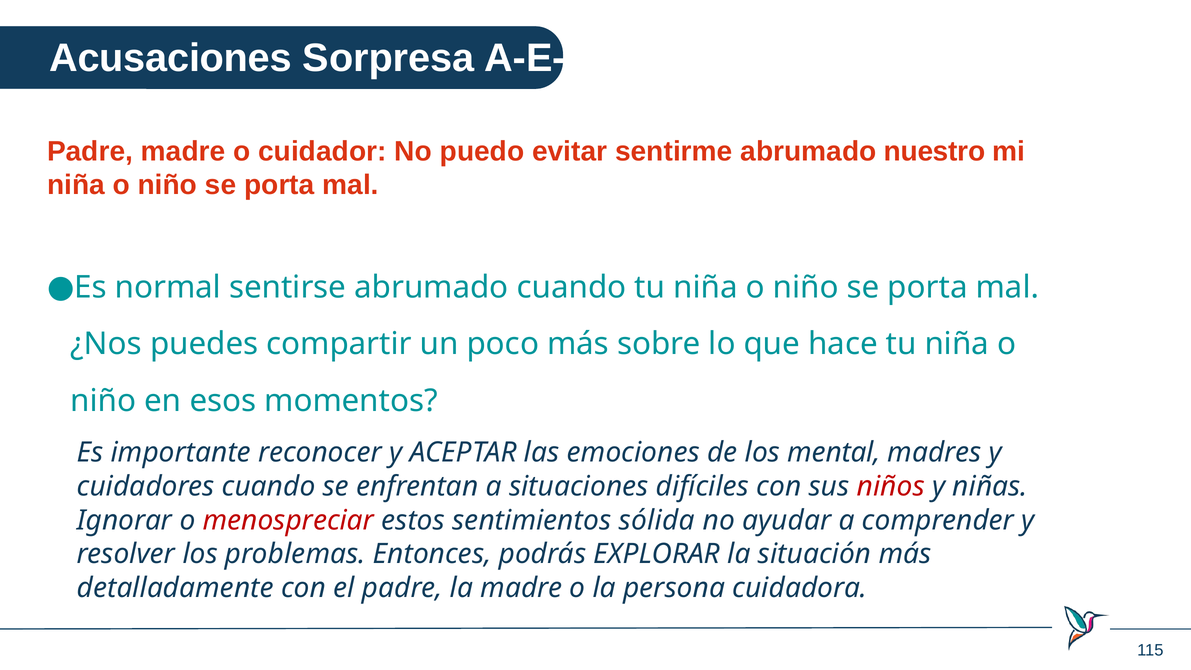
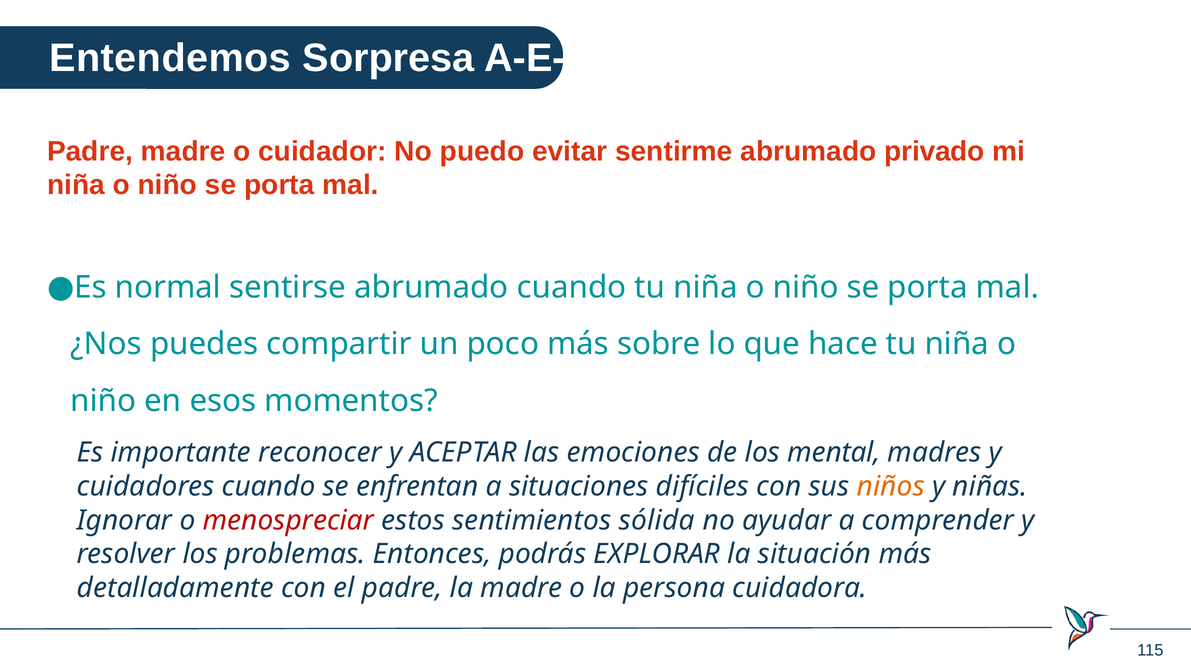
Acusaciones: Acusaciones -> Entendemos (170, 58)
nuestro: nuestro -> privado (934, 151)
niños colour: red -> orange (891, 486)
